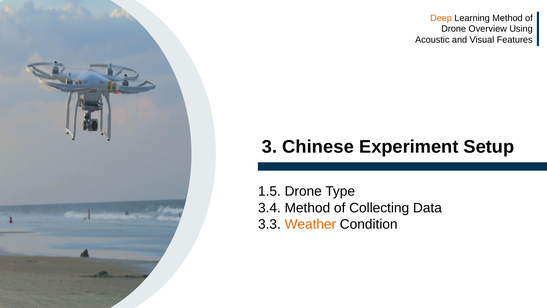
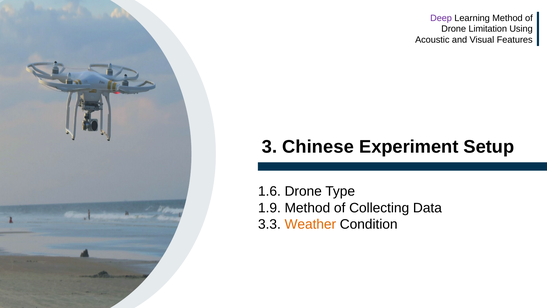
Deep colour: orange -> purple (441, 18)
Overview: Overview -> Limitation (488, 29)
1.5: 1.5 -> 1.6 (269, 191)
3.4: 3.4 -> 1.9 (269, 208)
